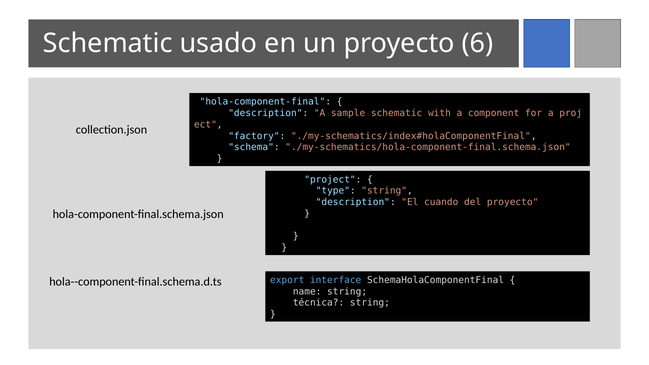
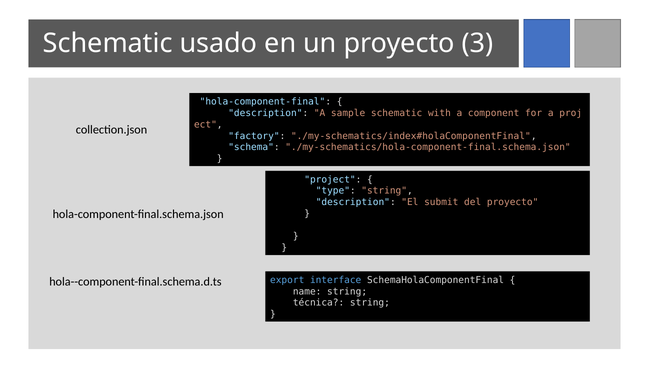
6: 6 -> 3 (478, 43)
cuando: cuando -> submit (441, 202)
